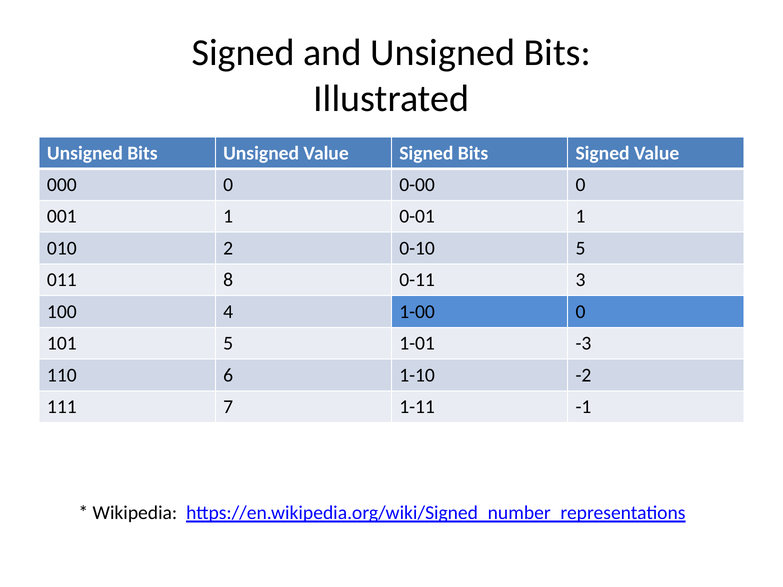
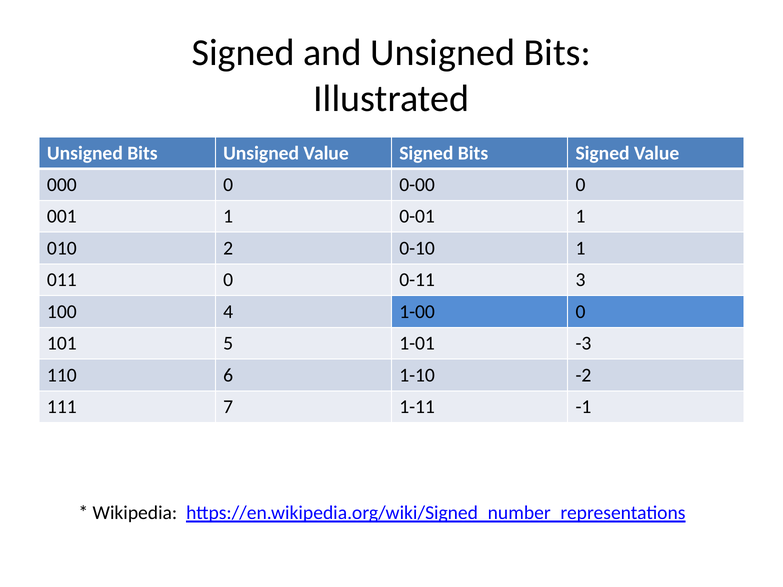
0-10 5: 5 -> 1 (580, 248)
011 8: 8 -> 0 (228, 280)
